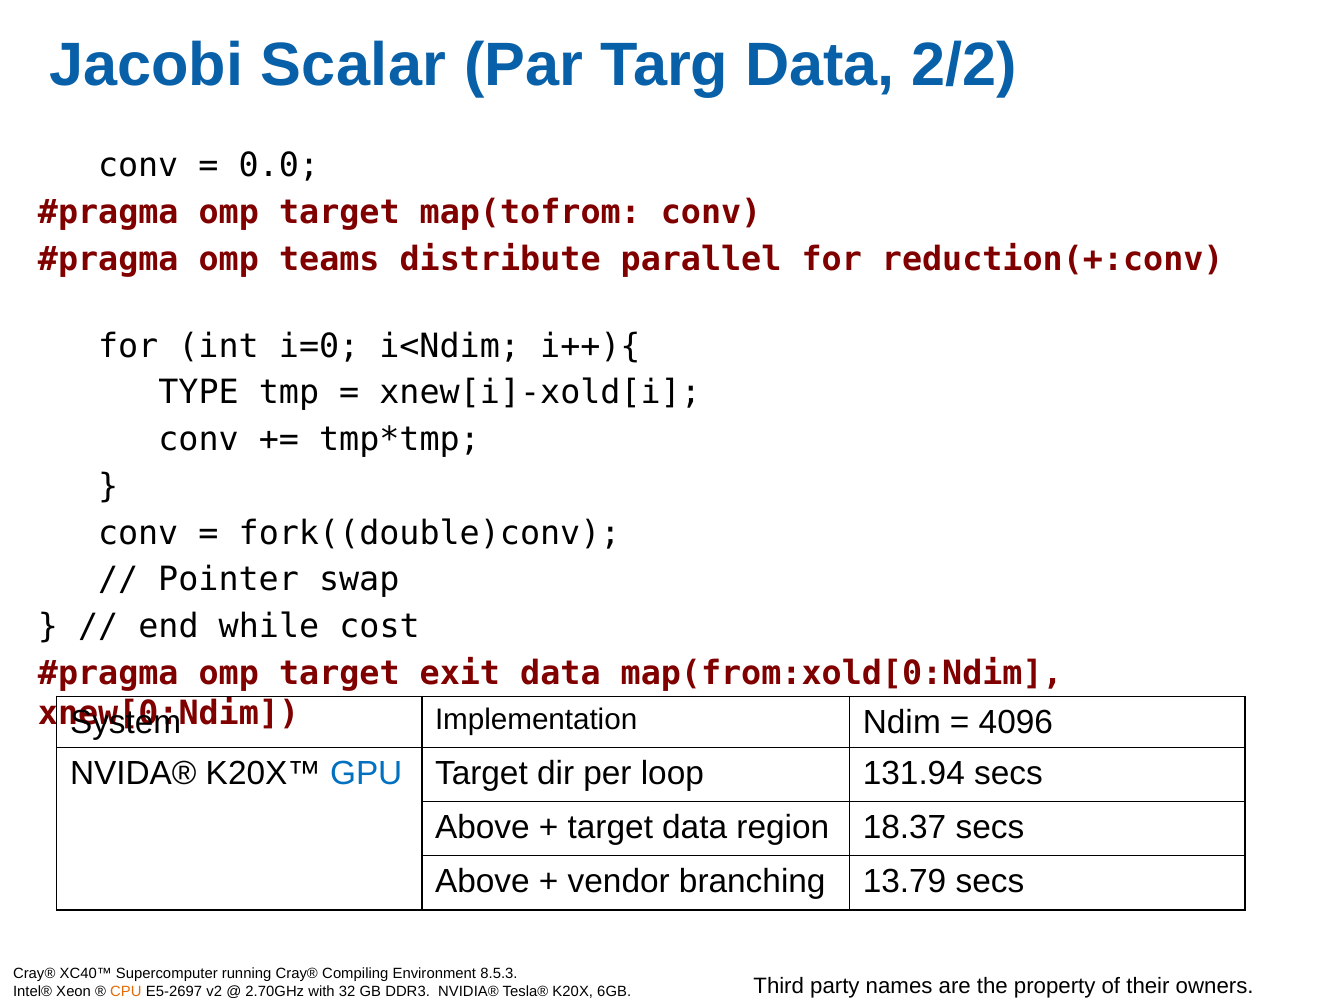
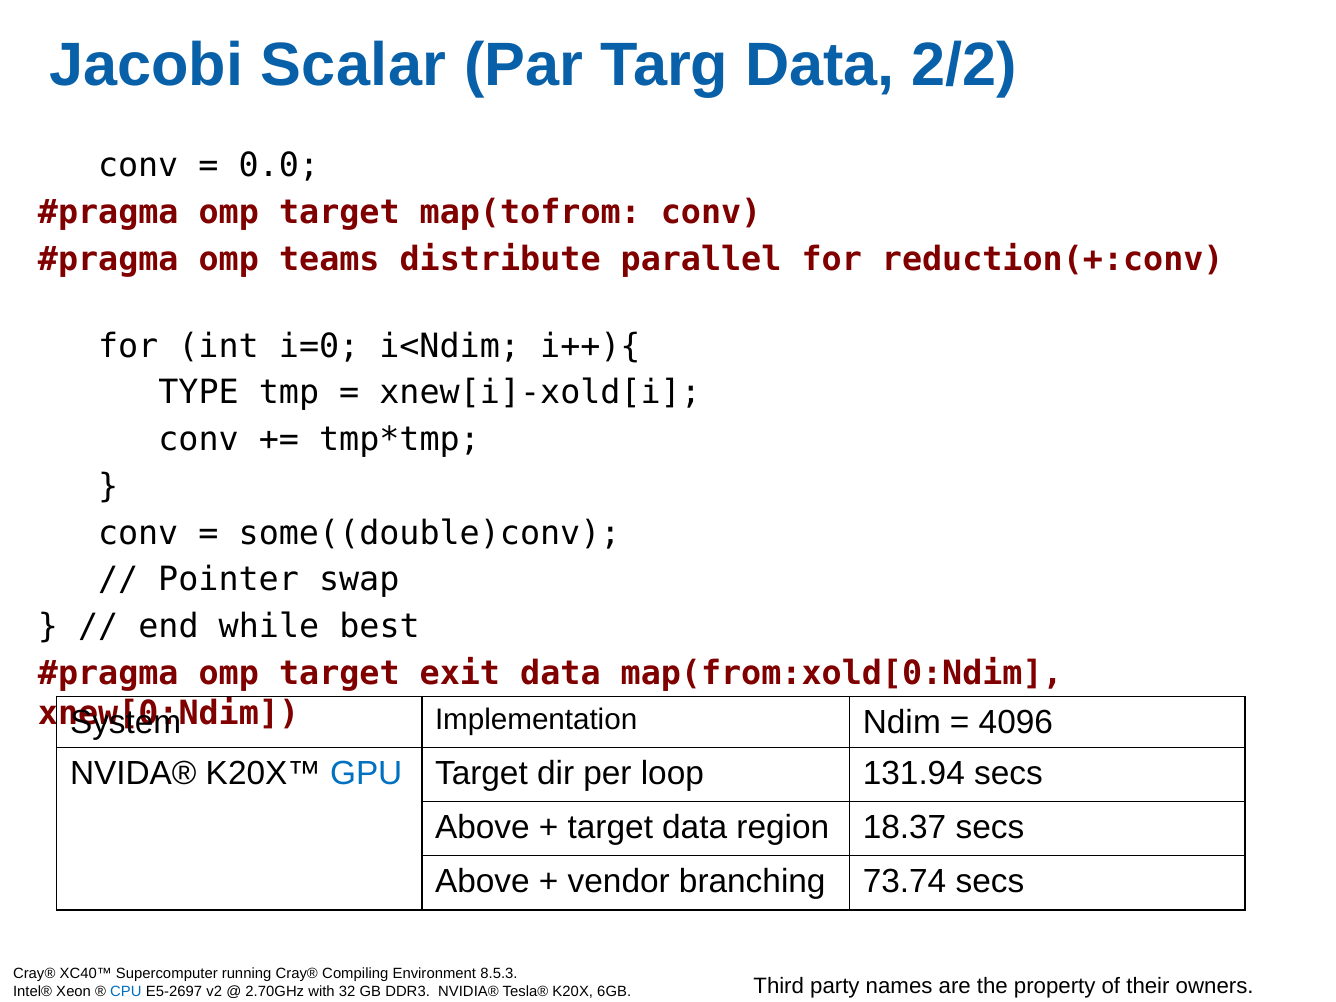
fork((double)conv: fork((double)conv -> some((double)conv (430, 533)
cost: cost -> best (380, 627)
13.79: 13.79 -> 73.74 (905, 882)
CPU colour: orange -> blue (126, 992)
